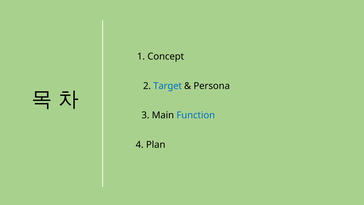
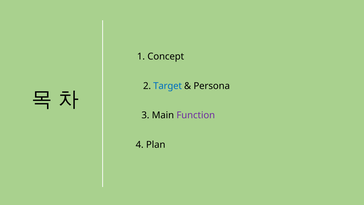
Function colour: blue -> purple (196, 115)
